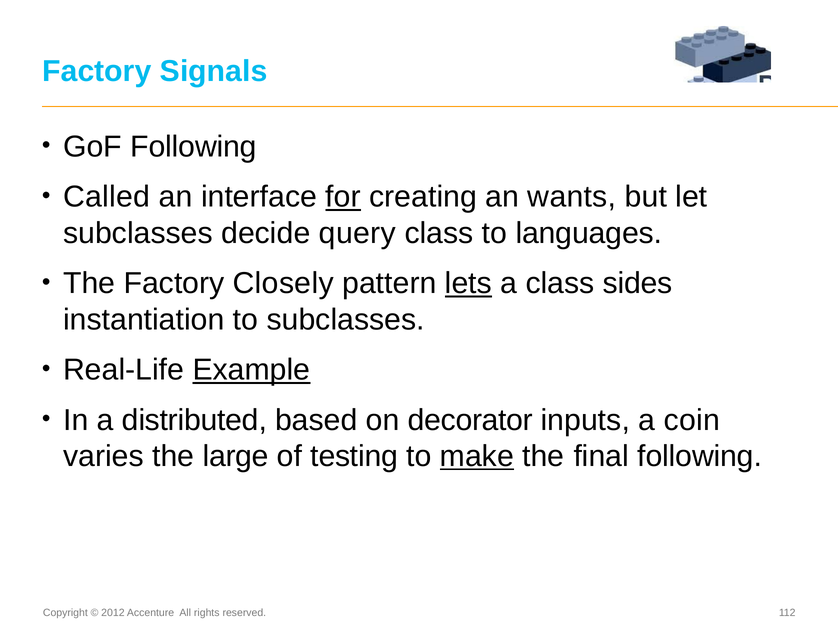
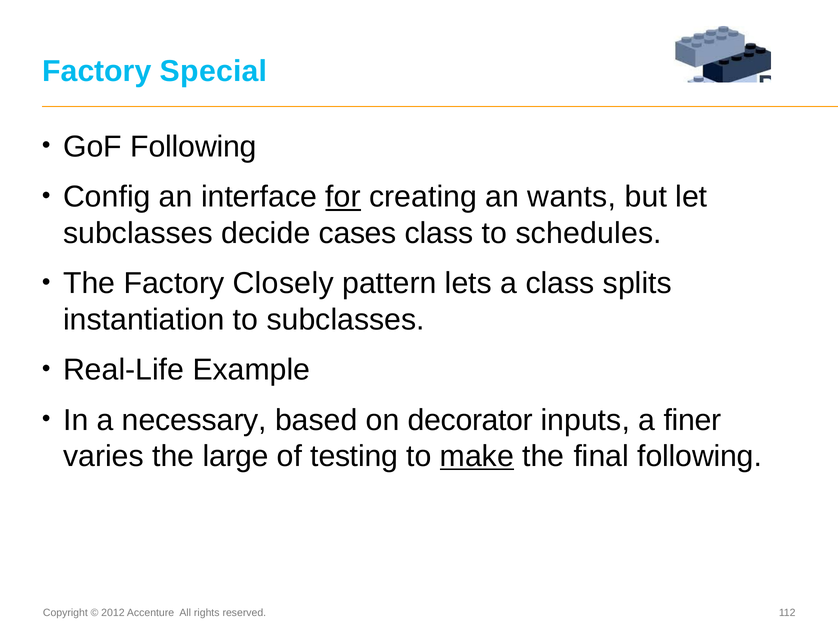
Signals: Signals -> Special (214, 72)
Called: Called -> Config (107, 197)
query: query -> cases (358, 233)
languages: languages -> schedules (589, 233)
lets underline: present -> none (468, 284)
sides: sides -> splits (637, 284)
Example underline: present -> none (251, 370)
distributed: distributed -> necessary (194, 420)
coin: coin -> finer (692, 420)
